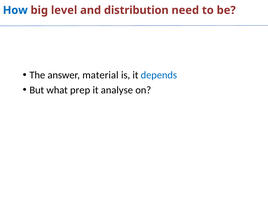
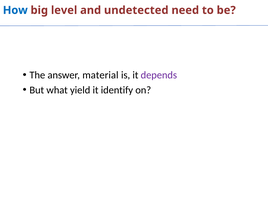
distribution: distribution -> undetected (136, 10)
depends colour: blue -> purple (159, 75)
prep: prep -> yield (80, 90)
analyse: analyse -> identify (117, 90)
